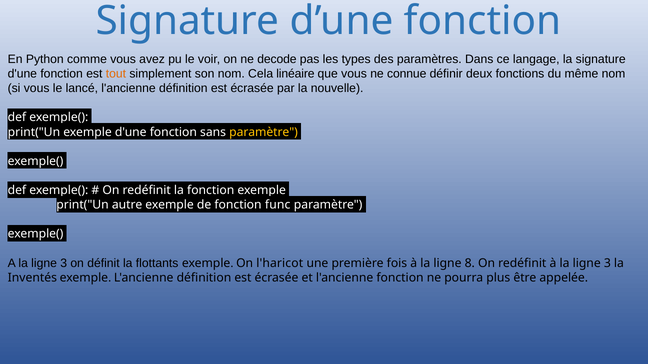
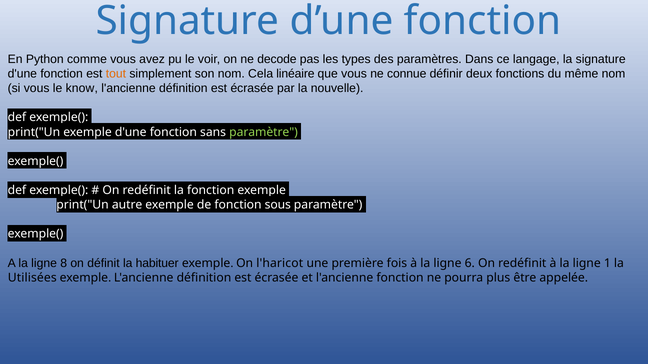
lancé: lancé -> know (82, 88)
paramètre colour: yellow -> light green (264, 132)
func: func -> sous (278, 205)
A la ligne 3: 3 -> 8 (64, 263)
flottants: flottants -> habituer (157, 263)
8: 8 -> 6 (470, 263)
à la ligne 3: 3 -> 1 (607, 263)
Inventés: Inventés -> Utilisées (32, 278)
